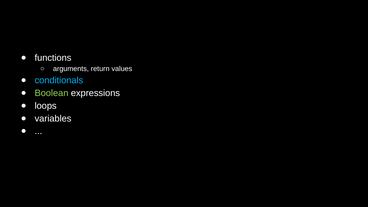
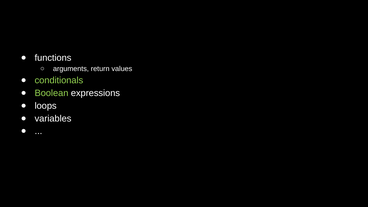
conditionals colour: light blue -> light green (59, 80)
